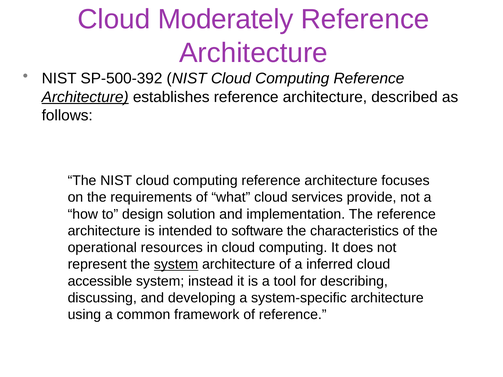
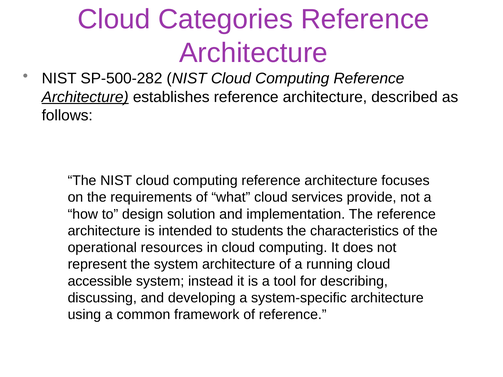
Moderately: Moderately -> Categories (226, 19)
SP-500-392: SP-500-392 -> SP-500-282 (121, 79)
software: software -> students (257, 231)
system underline: present -> none (176, 265)
inferred: inferred -> running (330, 265)
